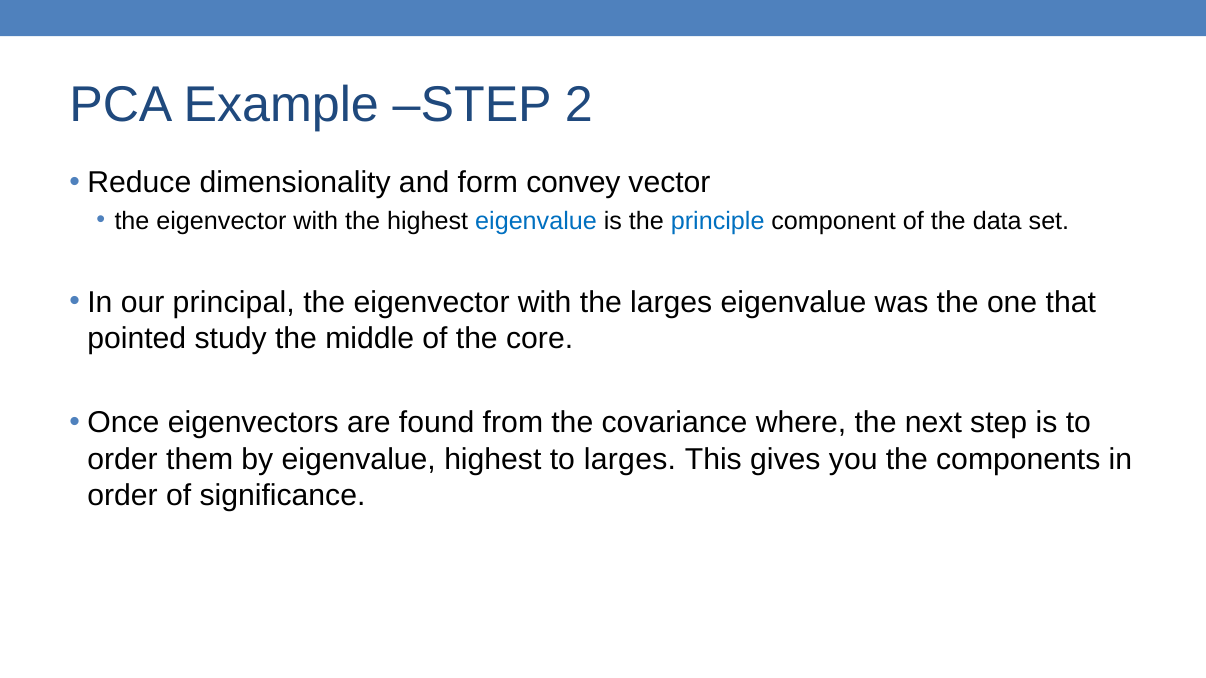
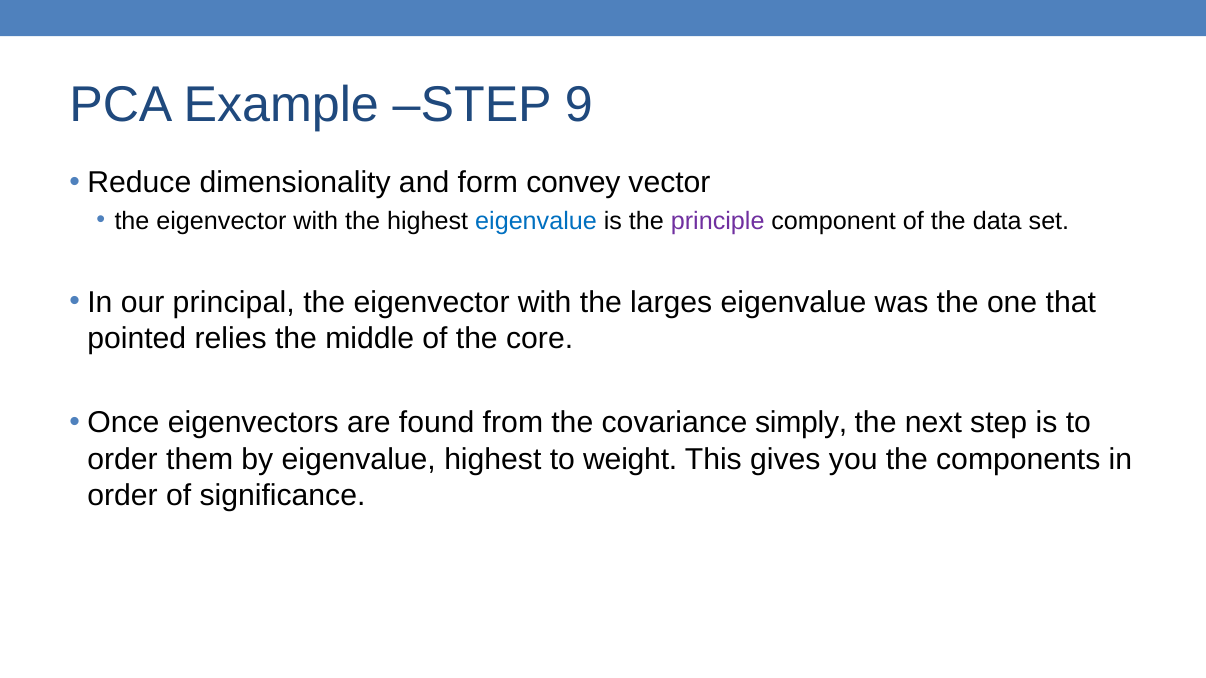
2: 2 -> 9 (579, 105)
principle colour: blue -> purple (718, 221)
study: study -> relies (231, 339)
where: where -> simply (801, 423)
to larges: larges -> weight (630, 459)
